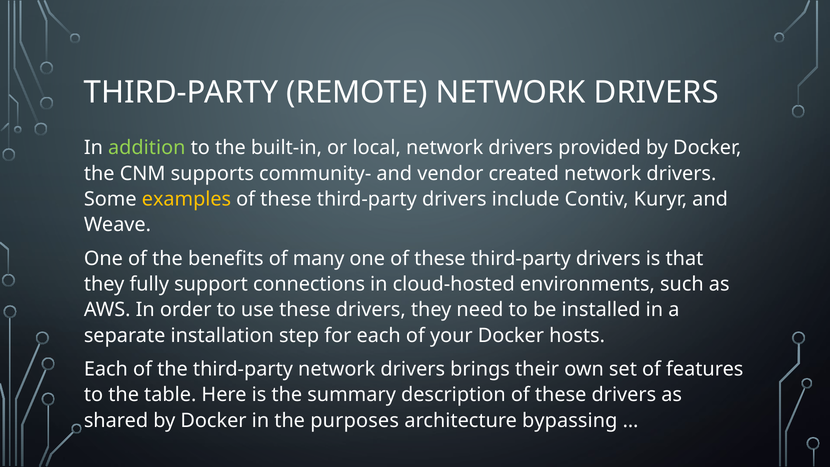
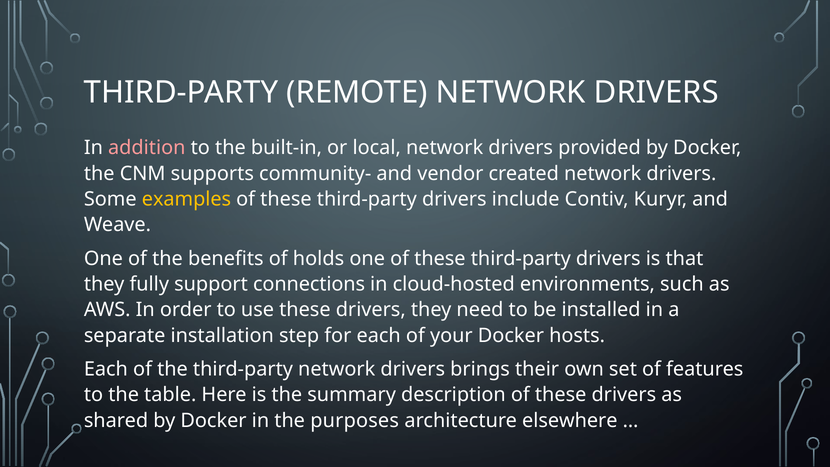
addition colour: light green -> pink (147, 148)
many: many -> holds (319, 258)
bypassing: bypassing -> elsewhere (570, 421)
